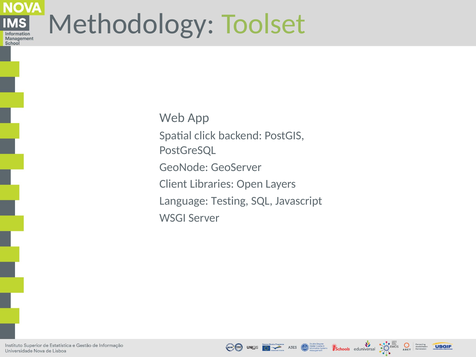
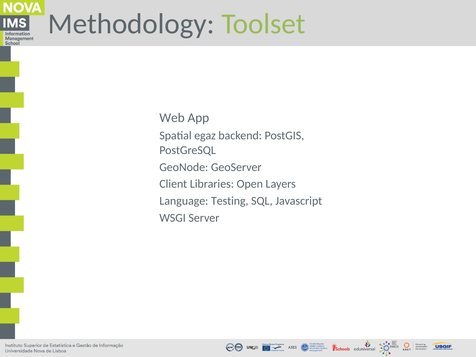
click: click -> egaz (205, 136)
